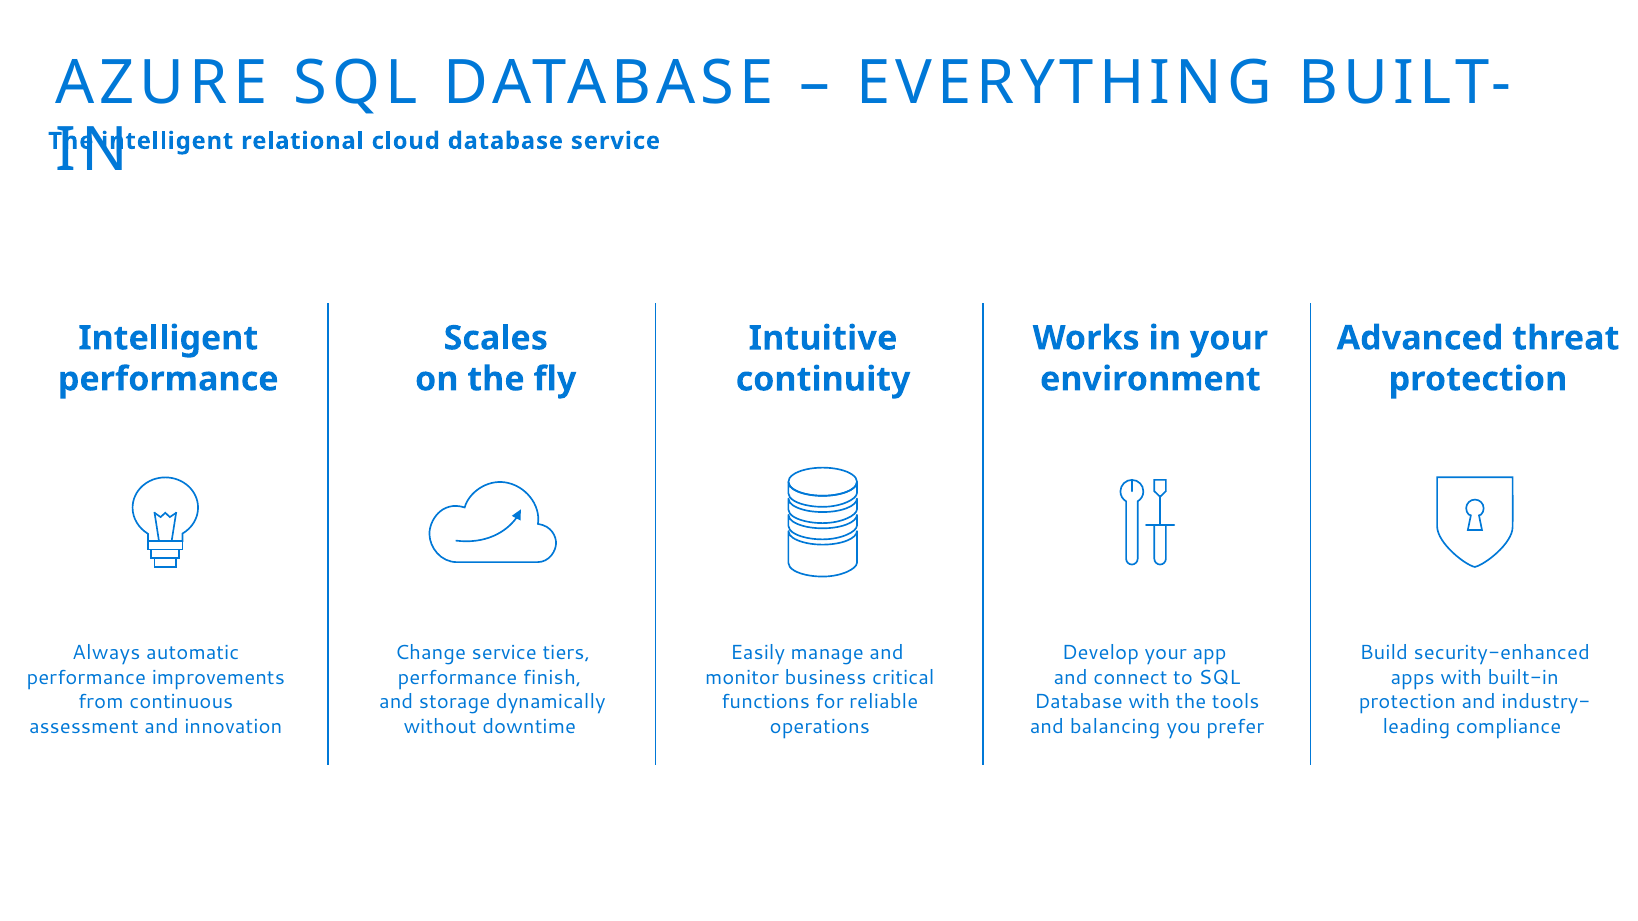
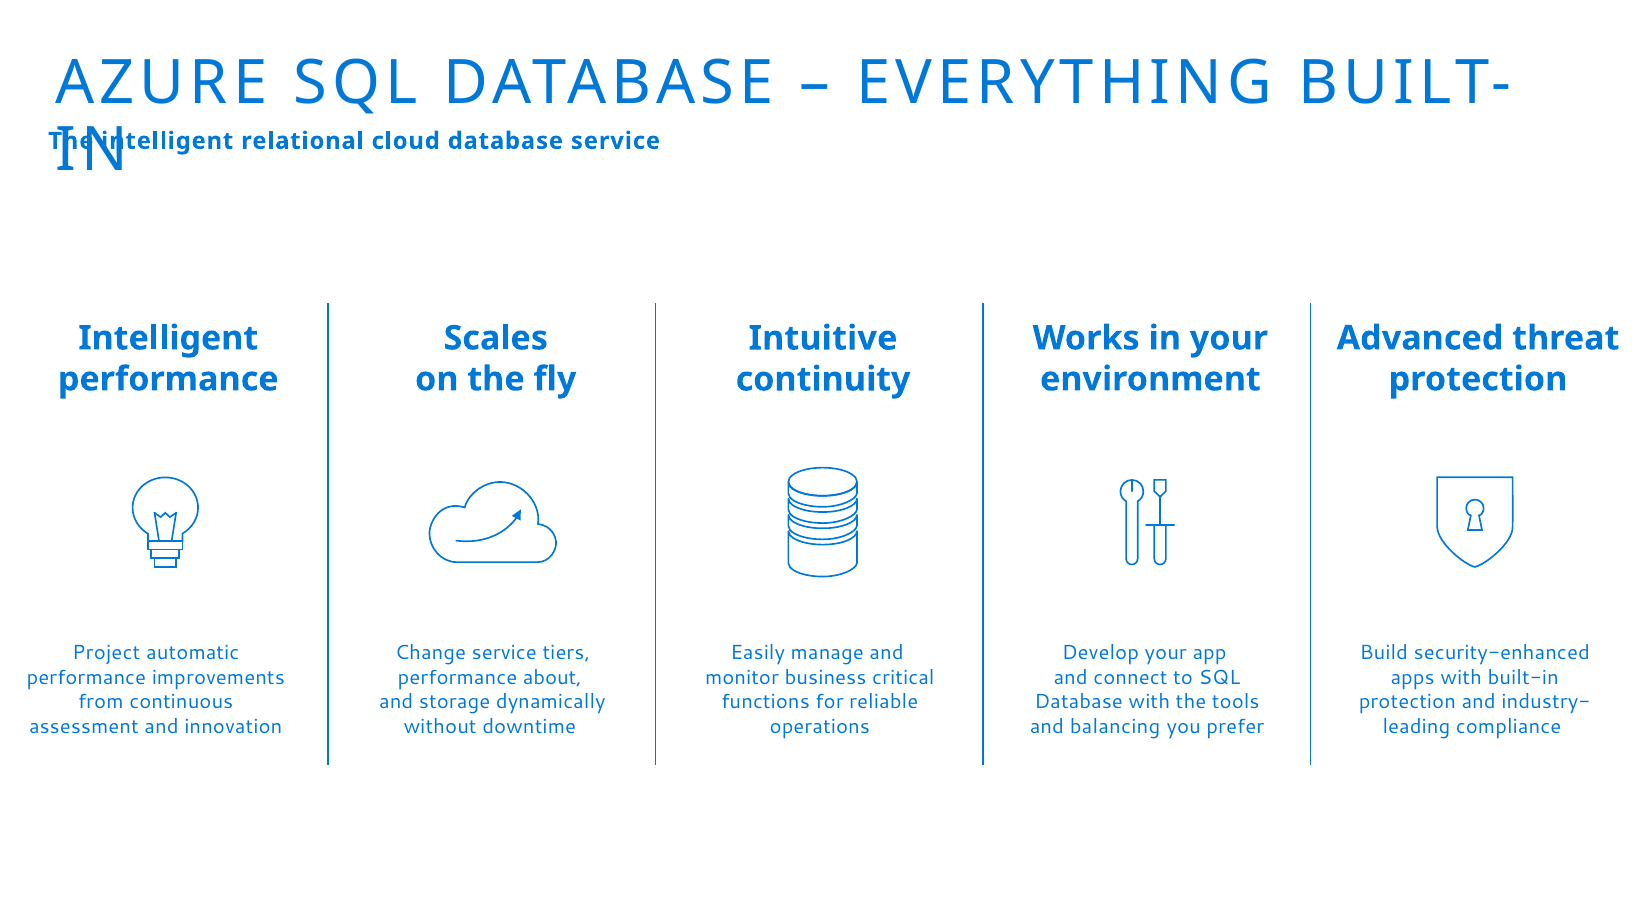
Always: Always -> Project (106, 653)
finish: finish -> about (552, 678)
